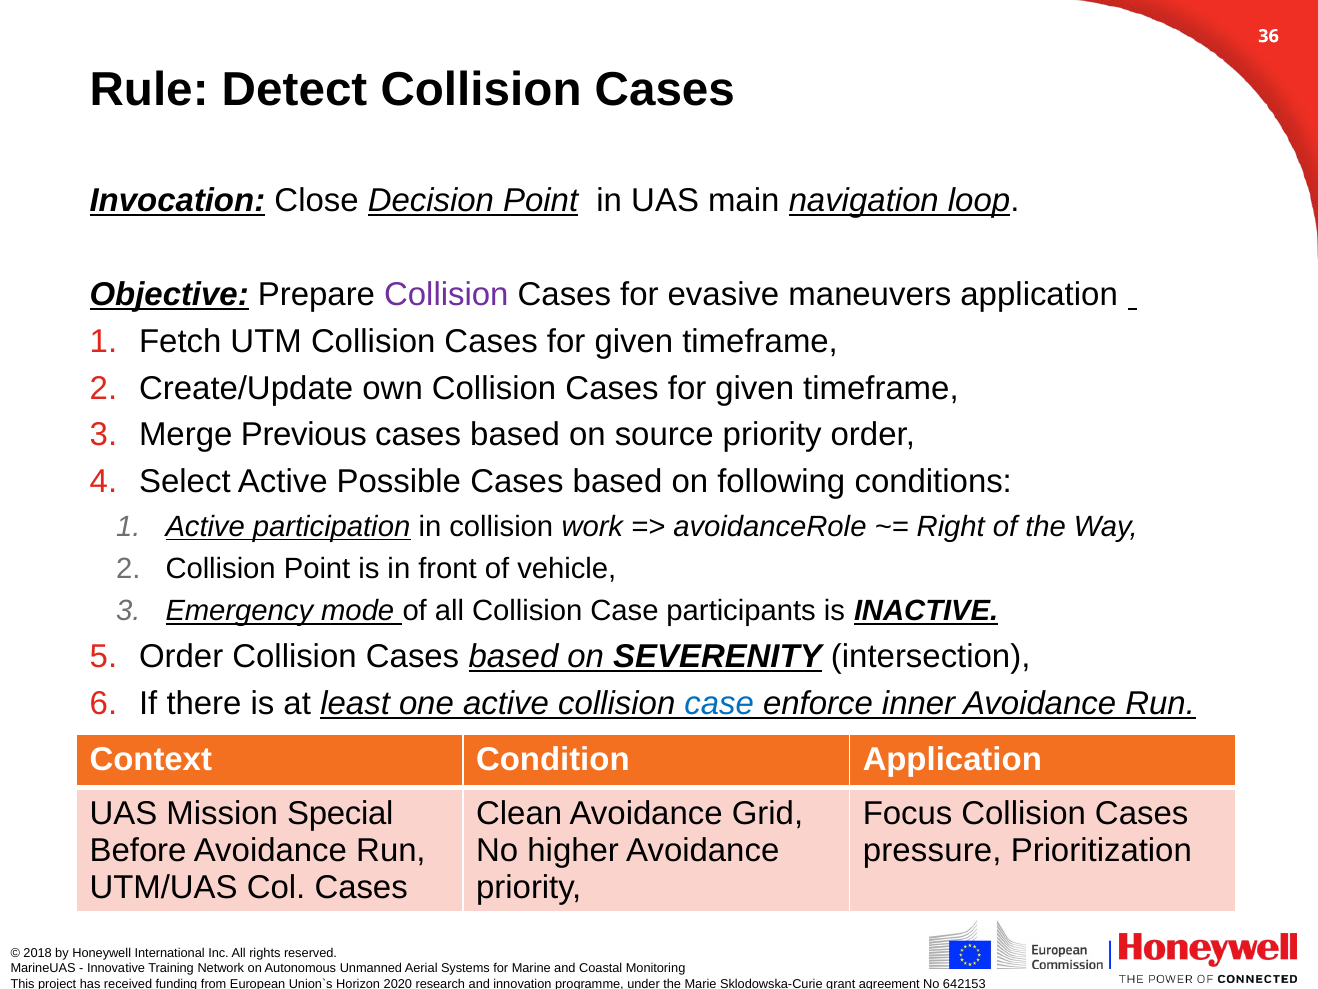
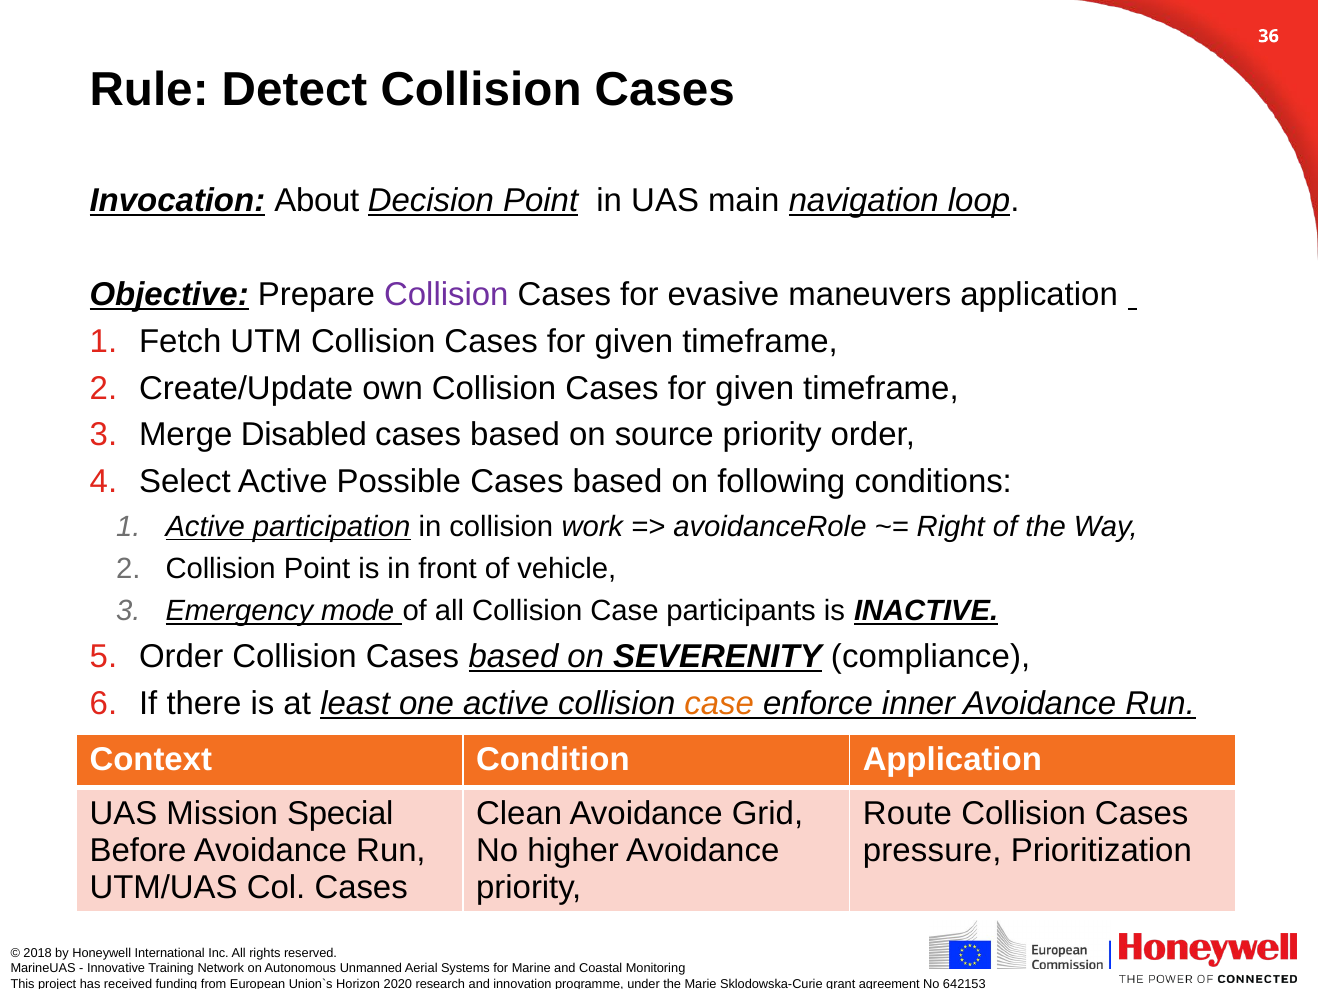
Close: Close -> About (317, 201)
Previous: Previous -> Disabled (304, 435)
intersection: intersection -> compliance (931, 656)
case colour: blue -> orange (719, 703)
Focus: Focus -> Route (907, 813)
